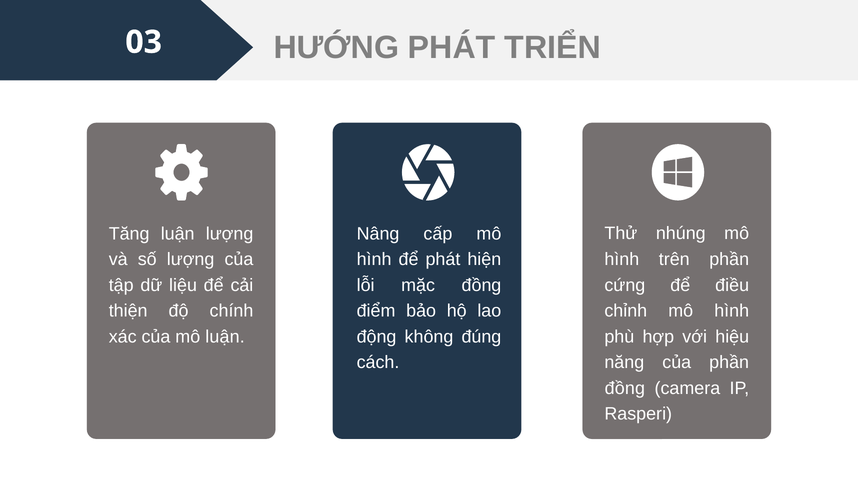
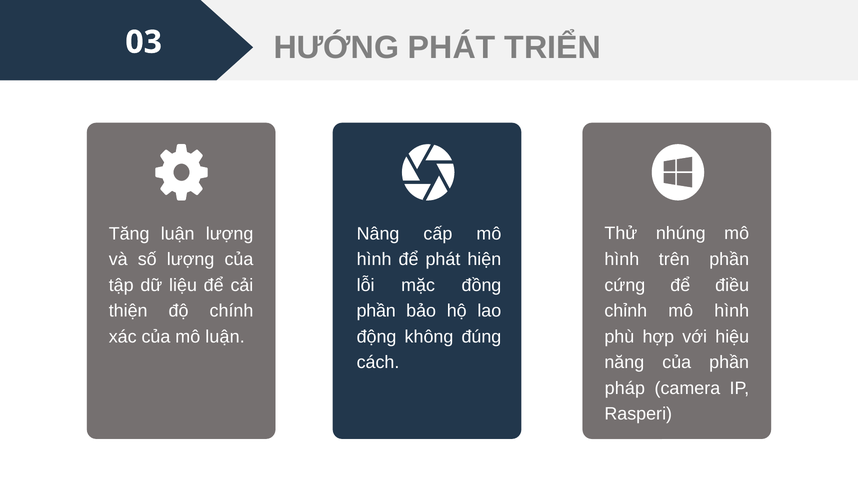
điểm: điểm -> phần (376, 311)
đồng: đồng -> pháp (625, 388)
